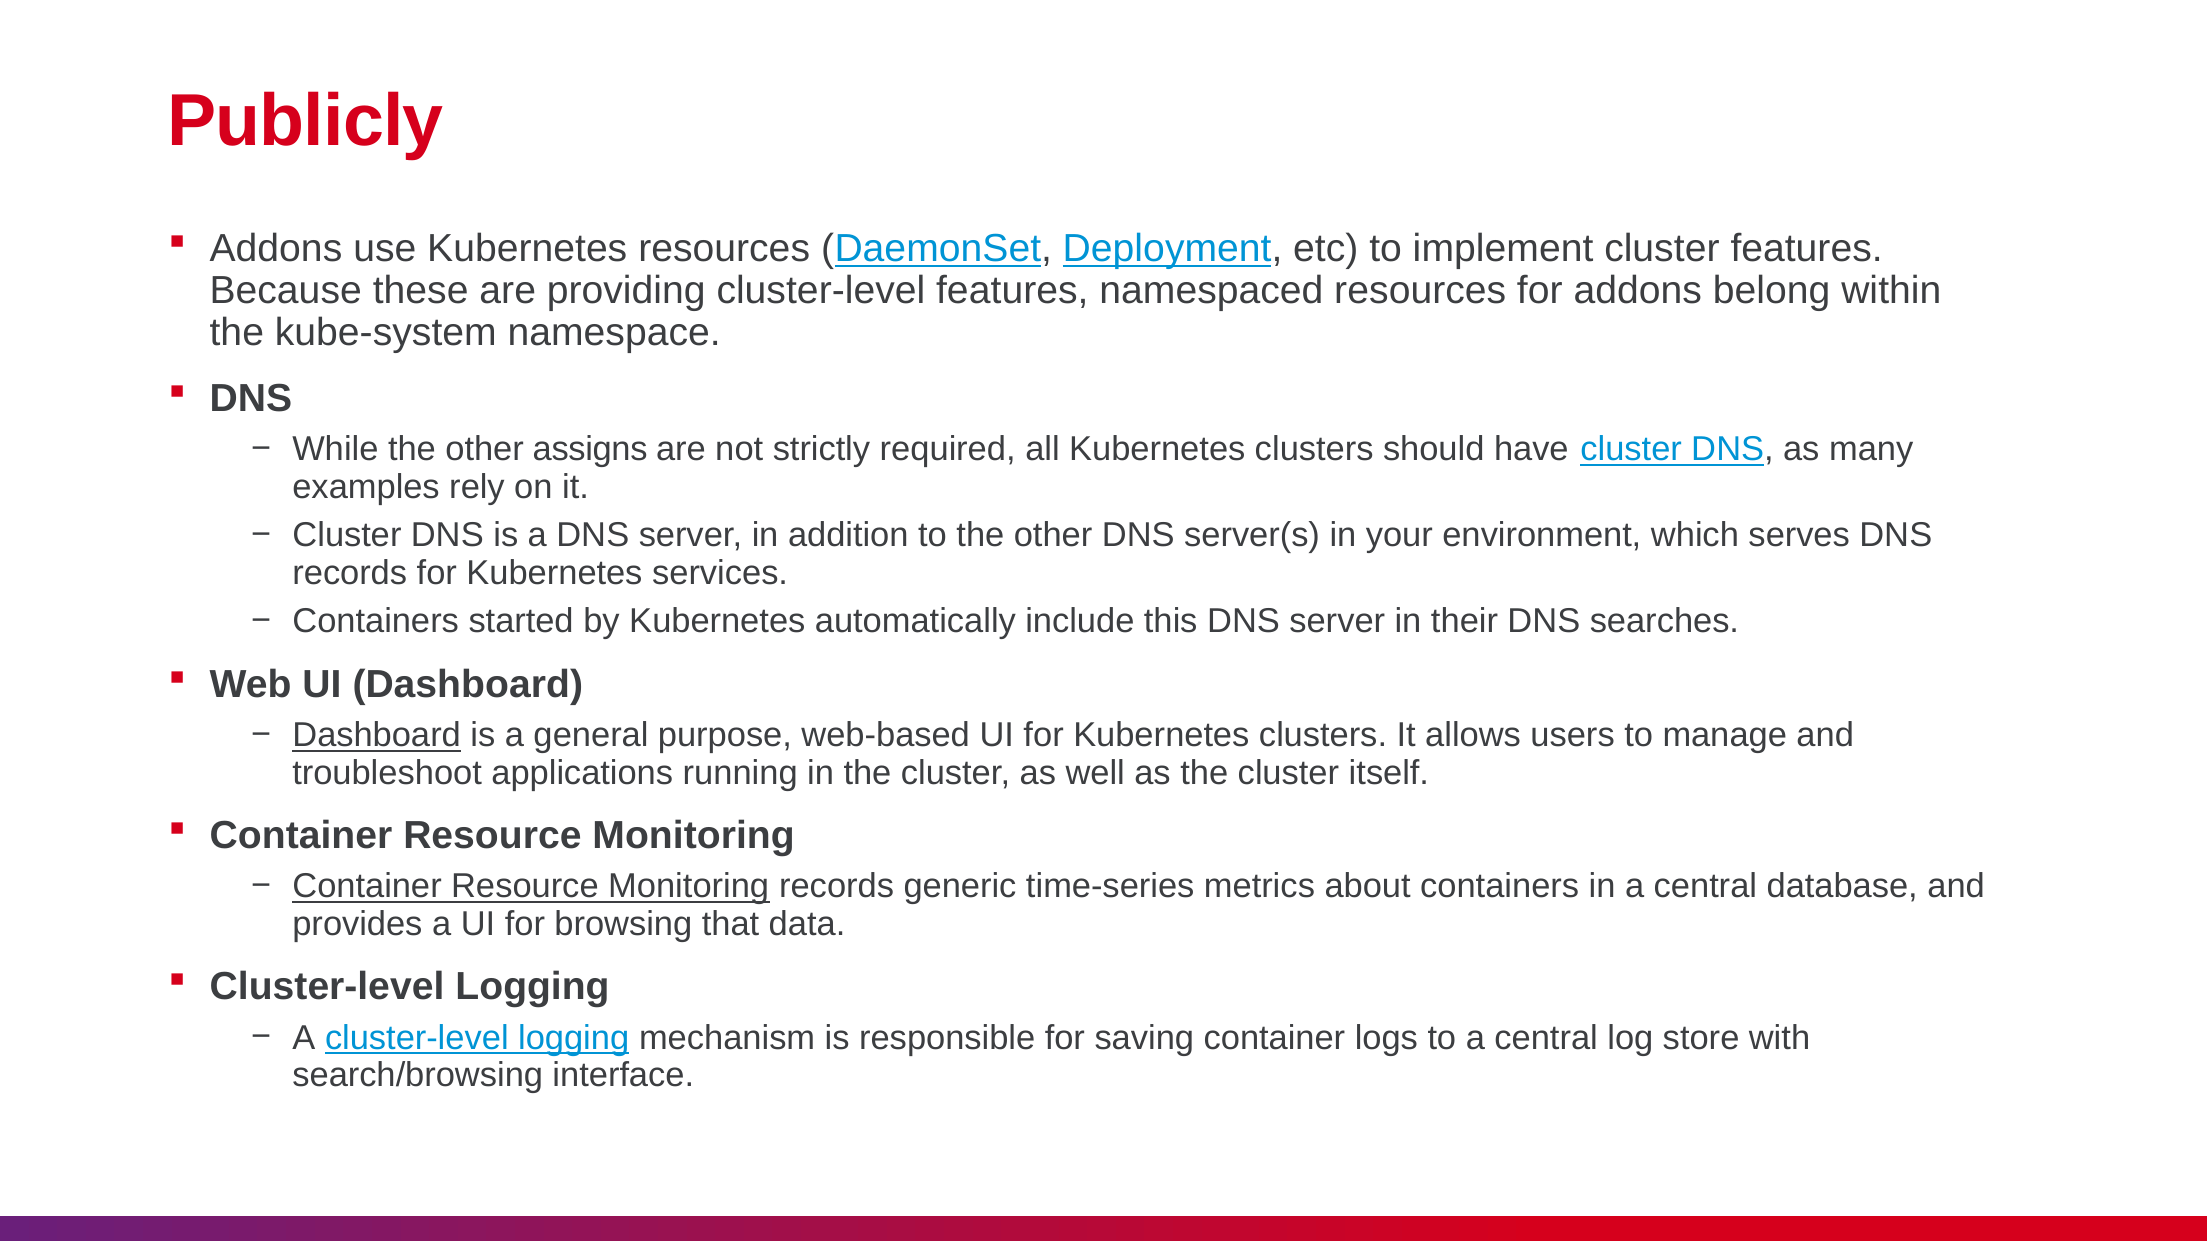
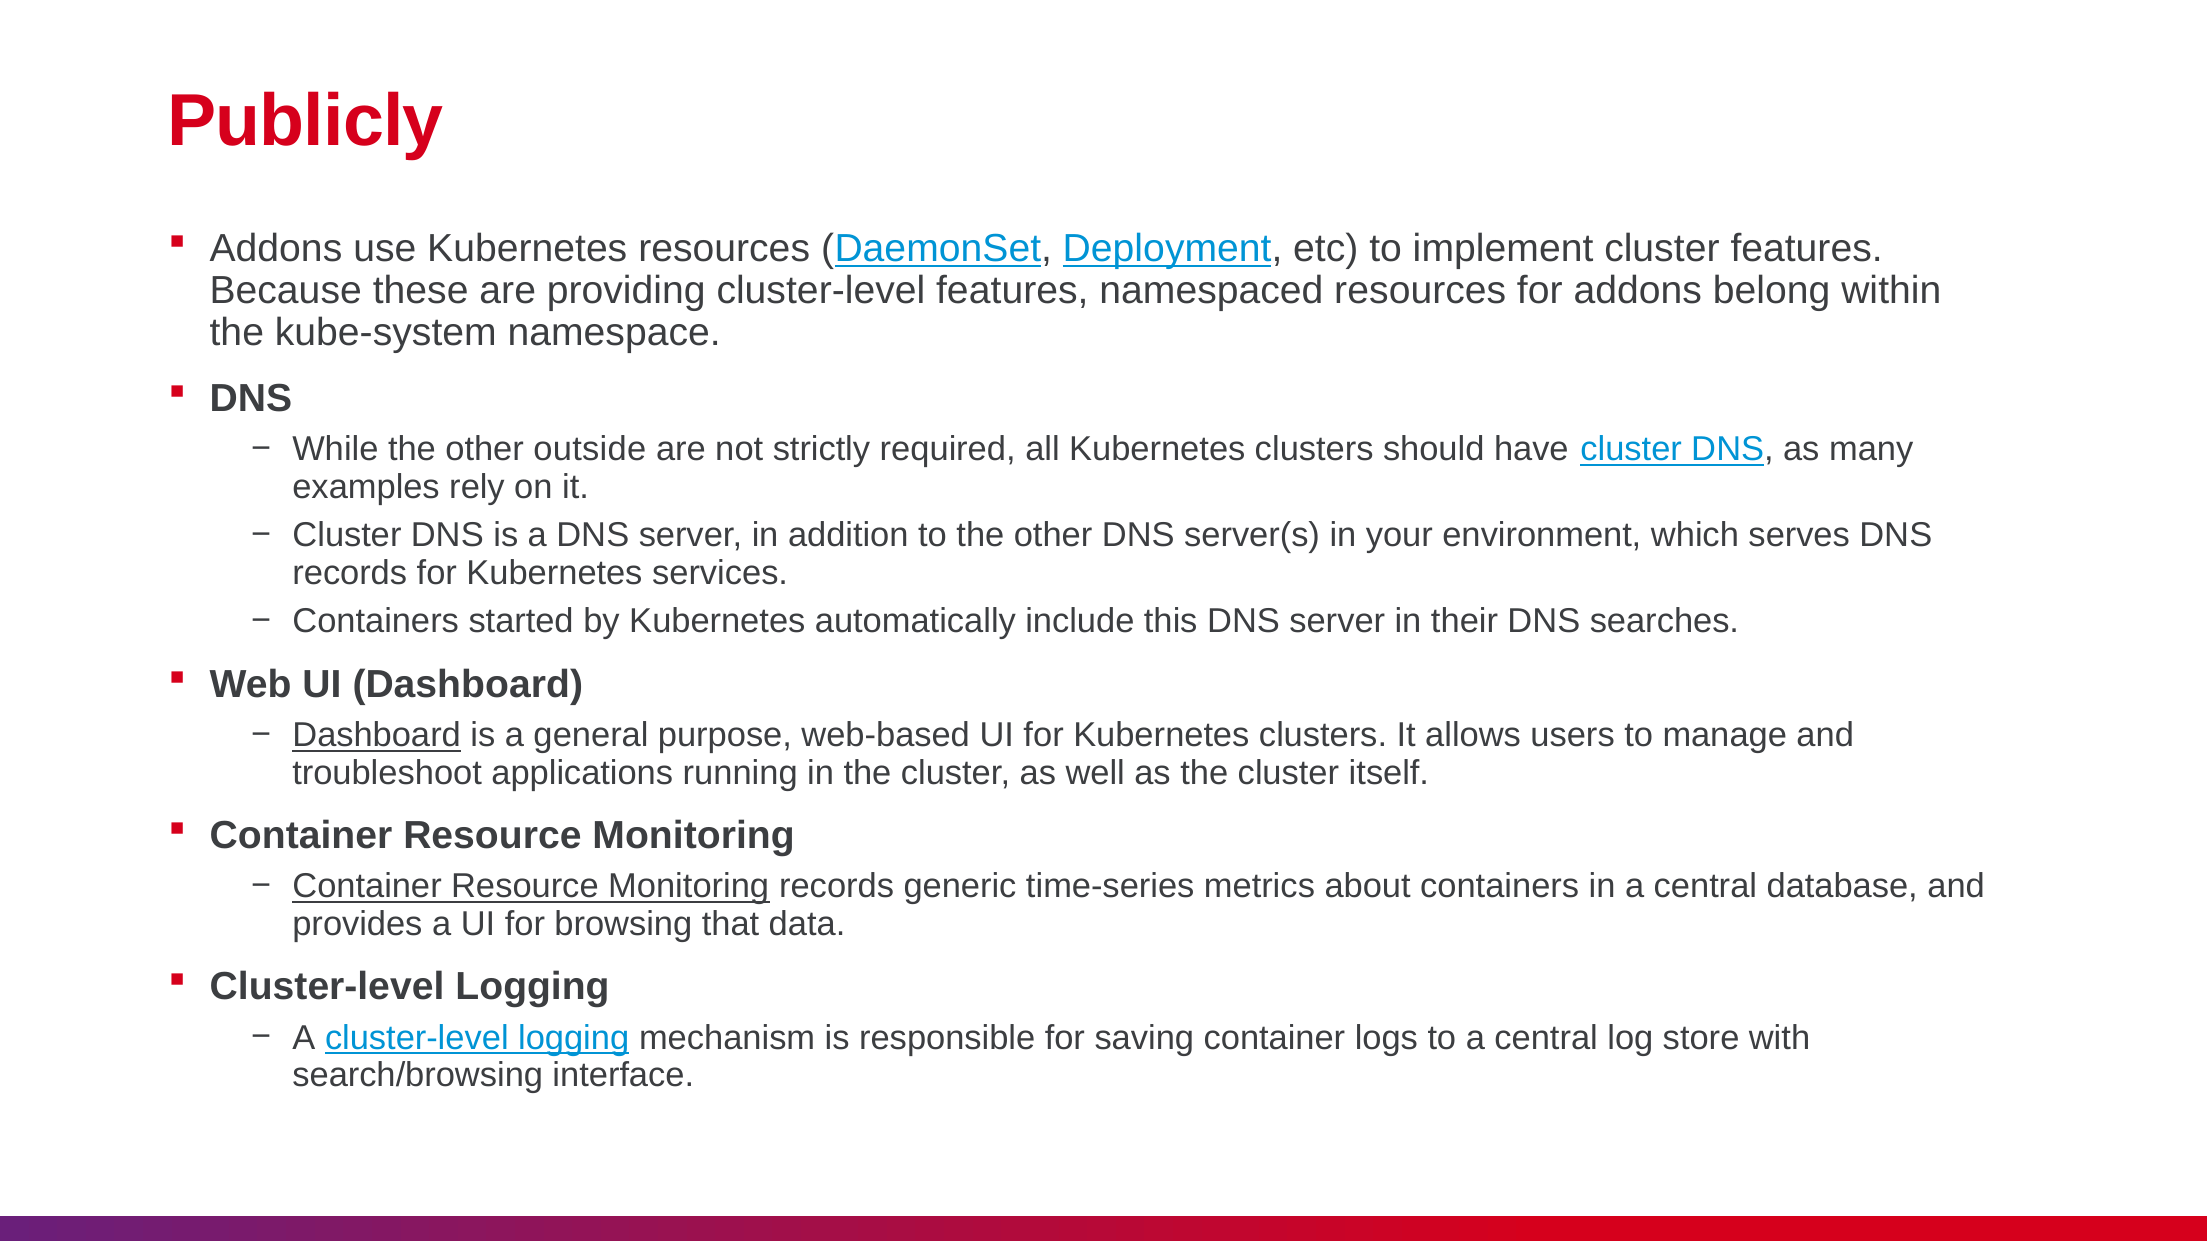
assigns: assigns -> outside (590, 450)
